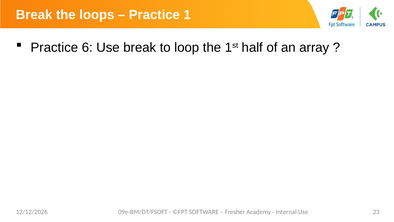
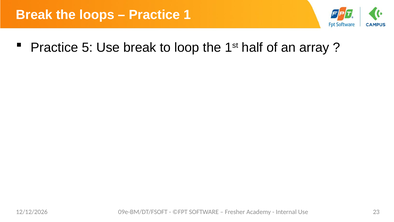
6: 6 -> 5 (87, 47)
